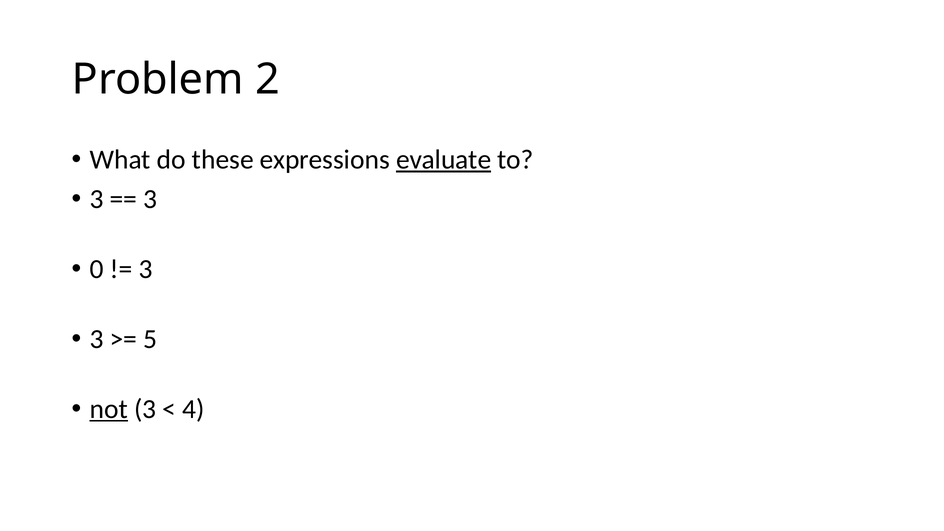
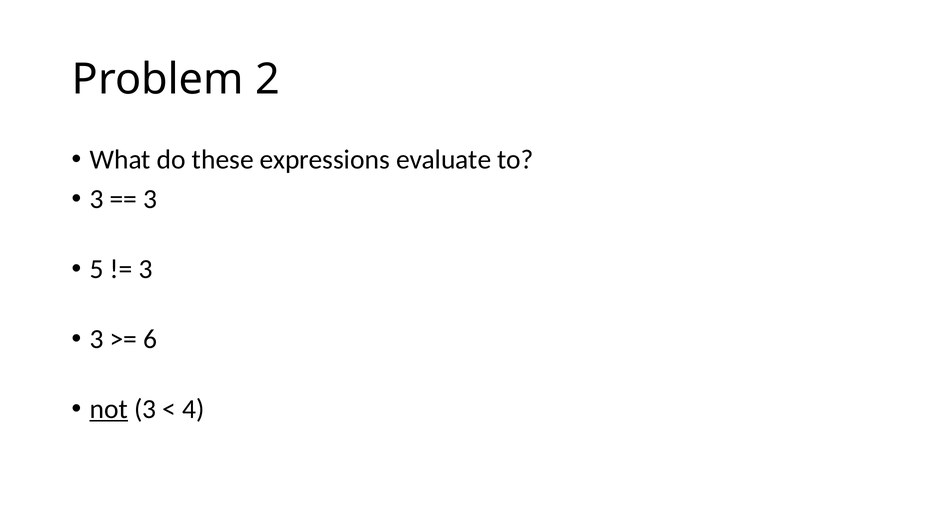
evaluate underline: present -> none (444, 160)
0: 0 -> 5 (97, 269)
5: 5 -> 6 (150, 339)
